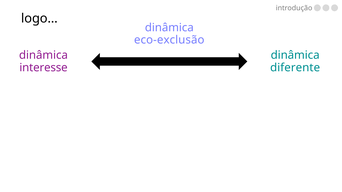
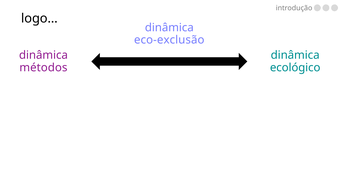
interesse: interesse -> métodos (43, 68)
diferente: diferente -> ecológico (295, 68)
